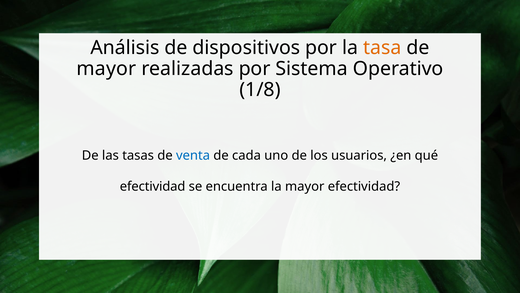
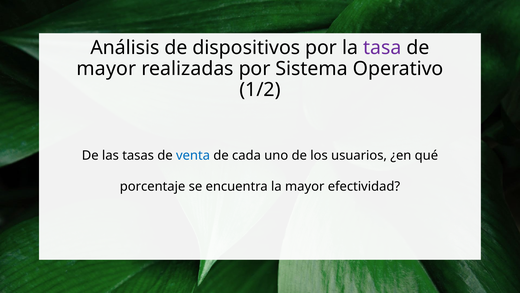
tasa colour: orange -> purple (382, 48)
1/8: 1/8 -> 1/2 (260, 90)
efectividad: efectividad -> porcentaje (153, 186)
